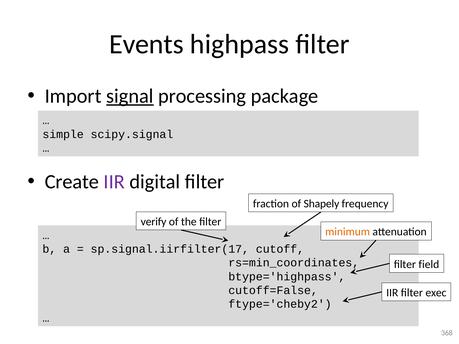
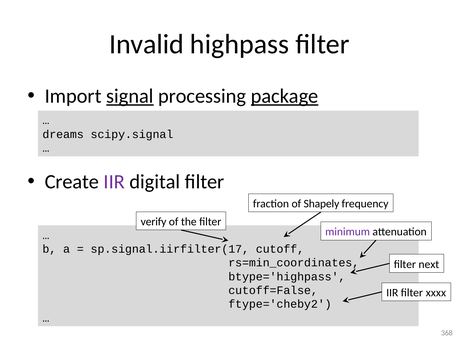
Events: Events -> Invalid (146, 44)
package underline: none -> present (285, 96)
simple: simple -> dreams (63, 134)
minimum colour: orange -> purple (348, 232)
field: field -> next (429, 264)
exec: exec -> xxxx (436, 293)
